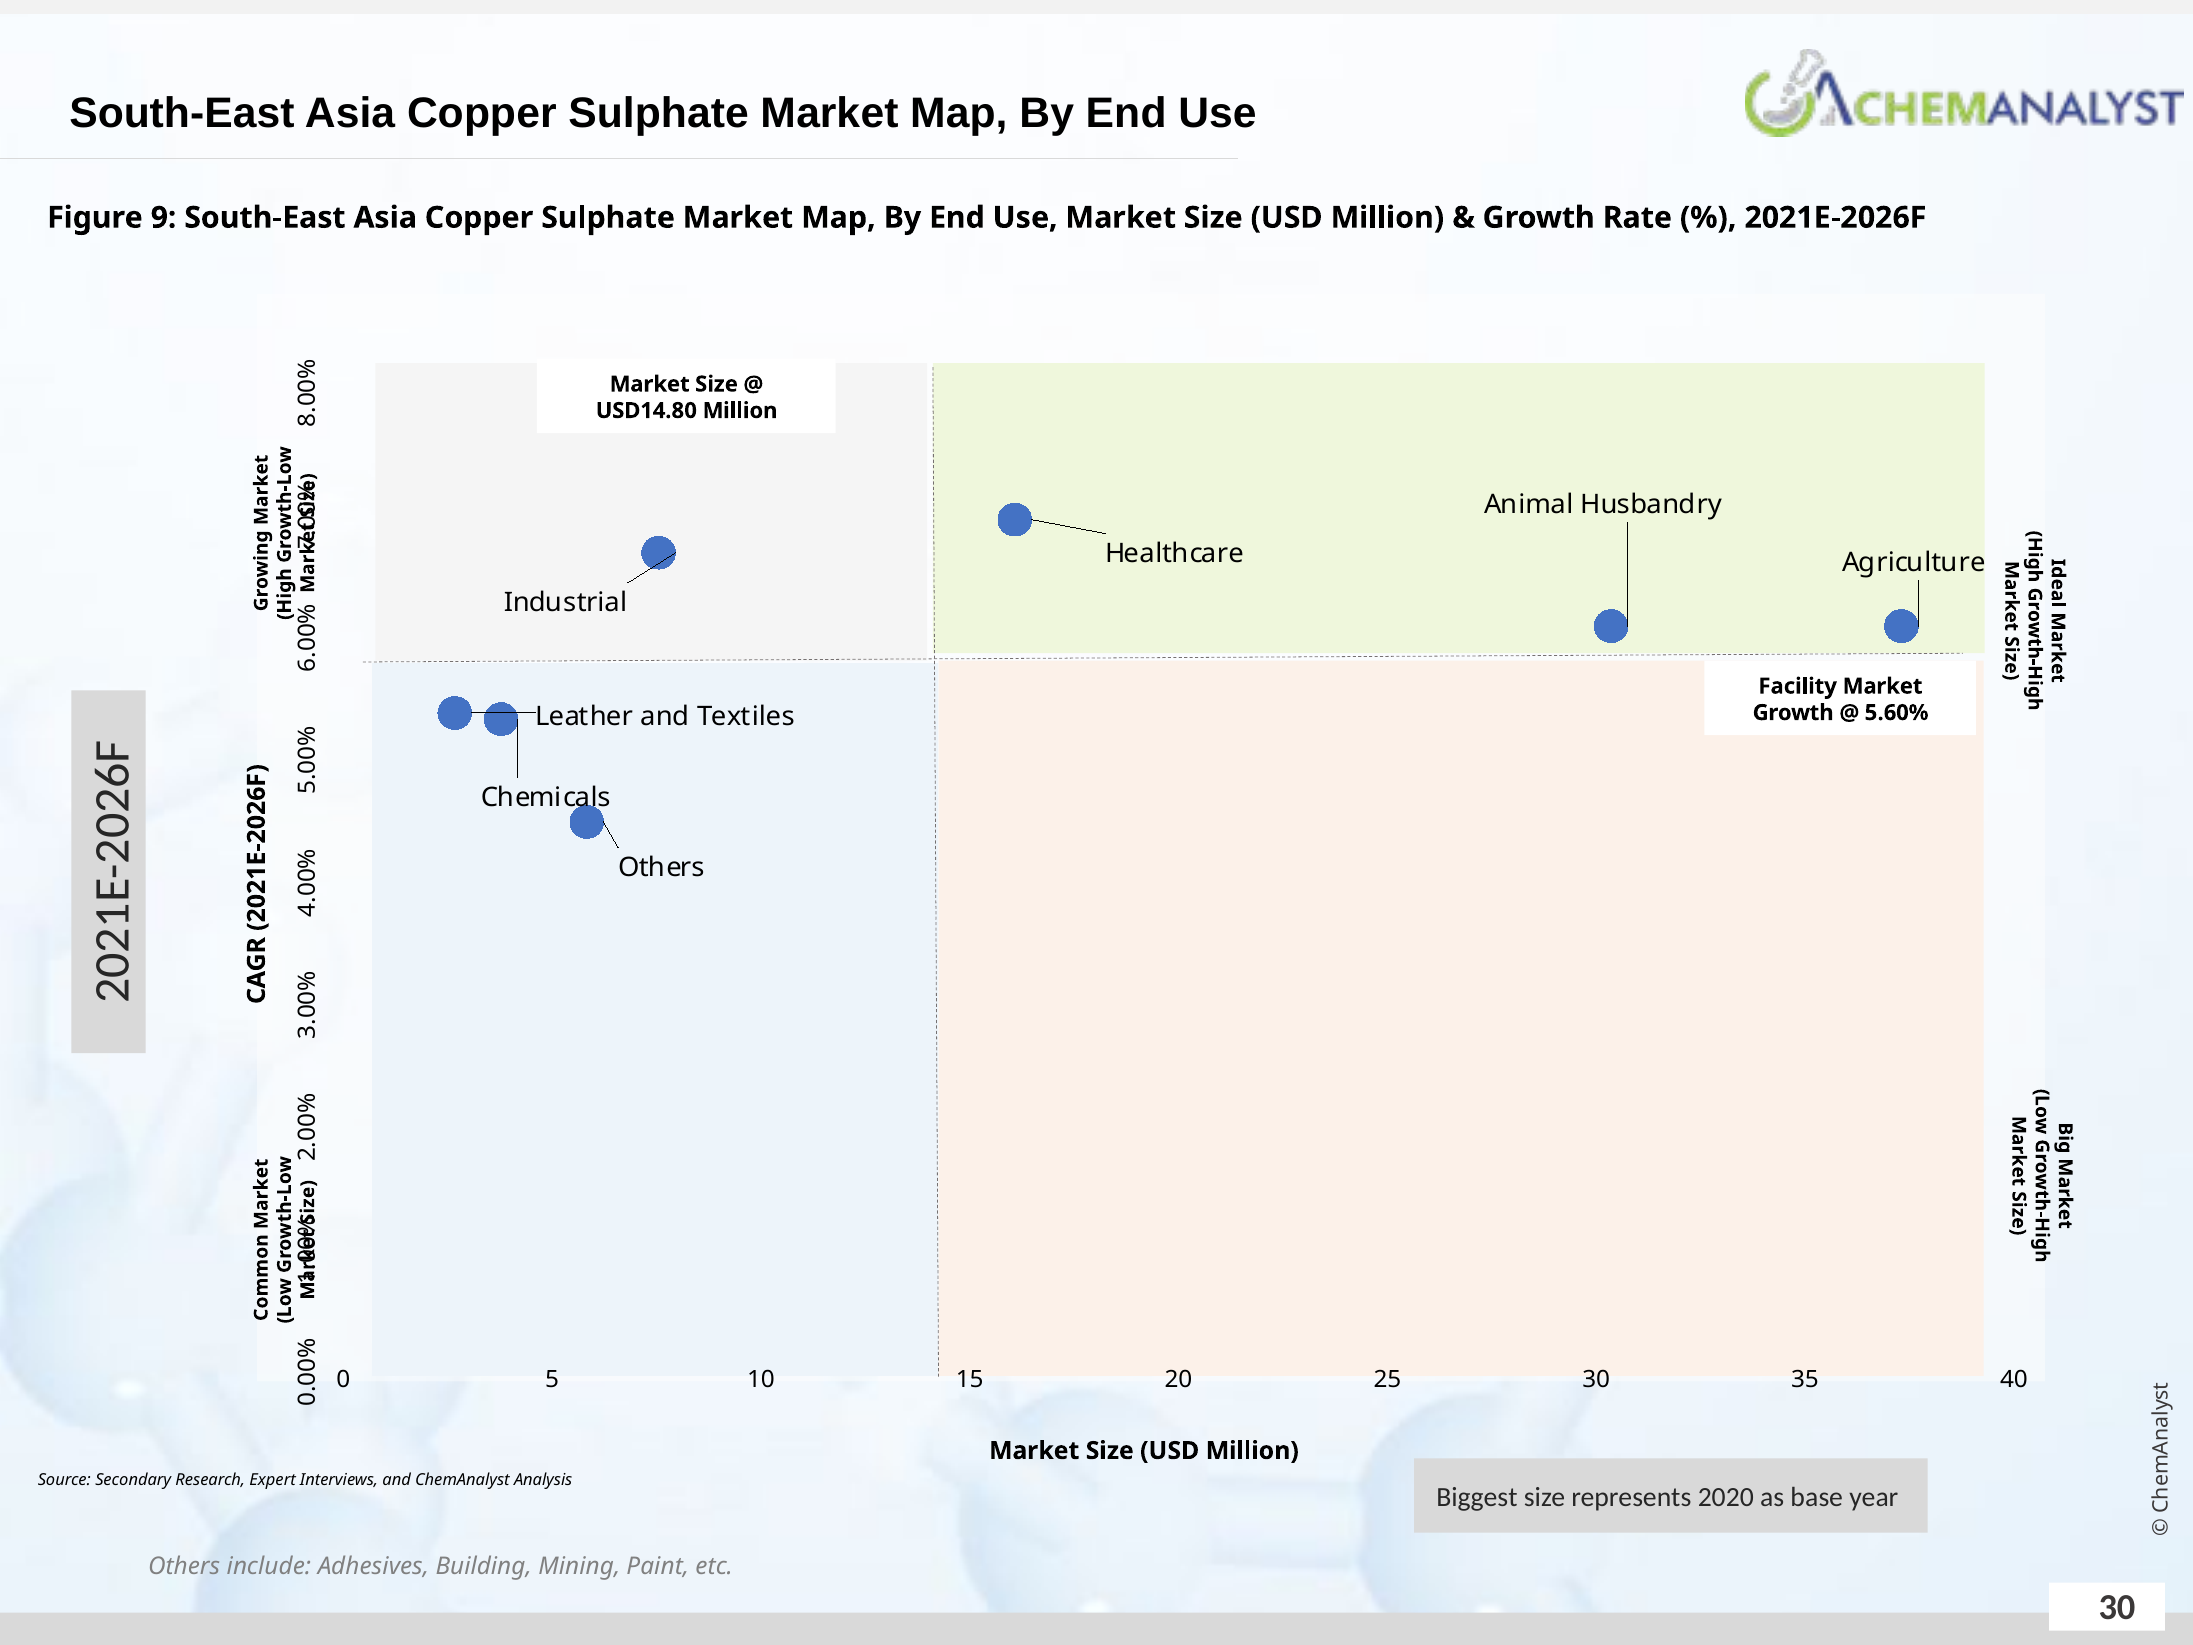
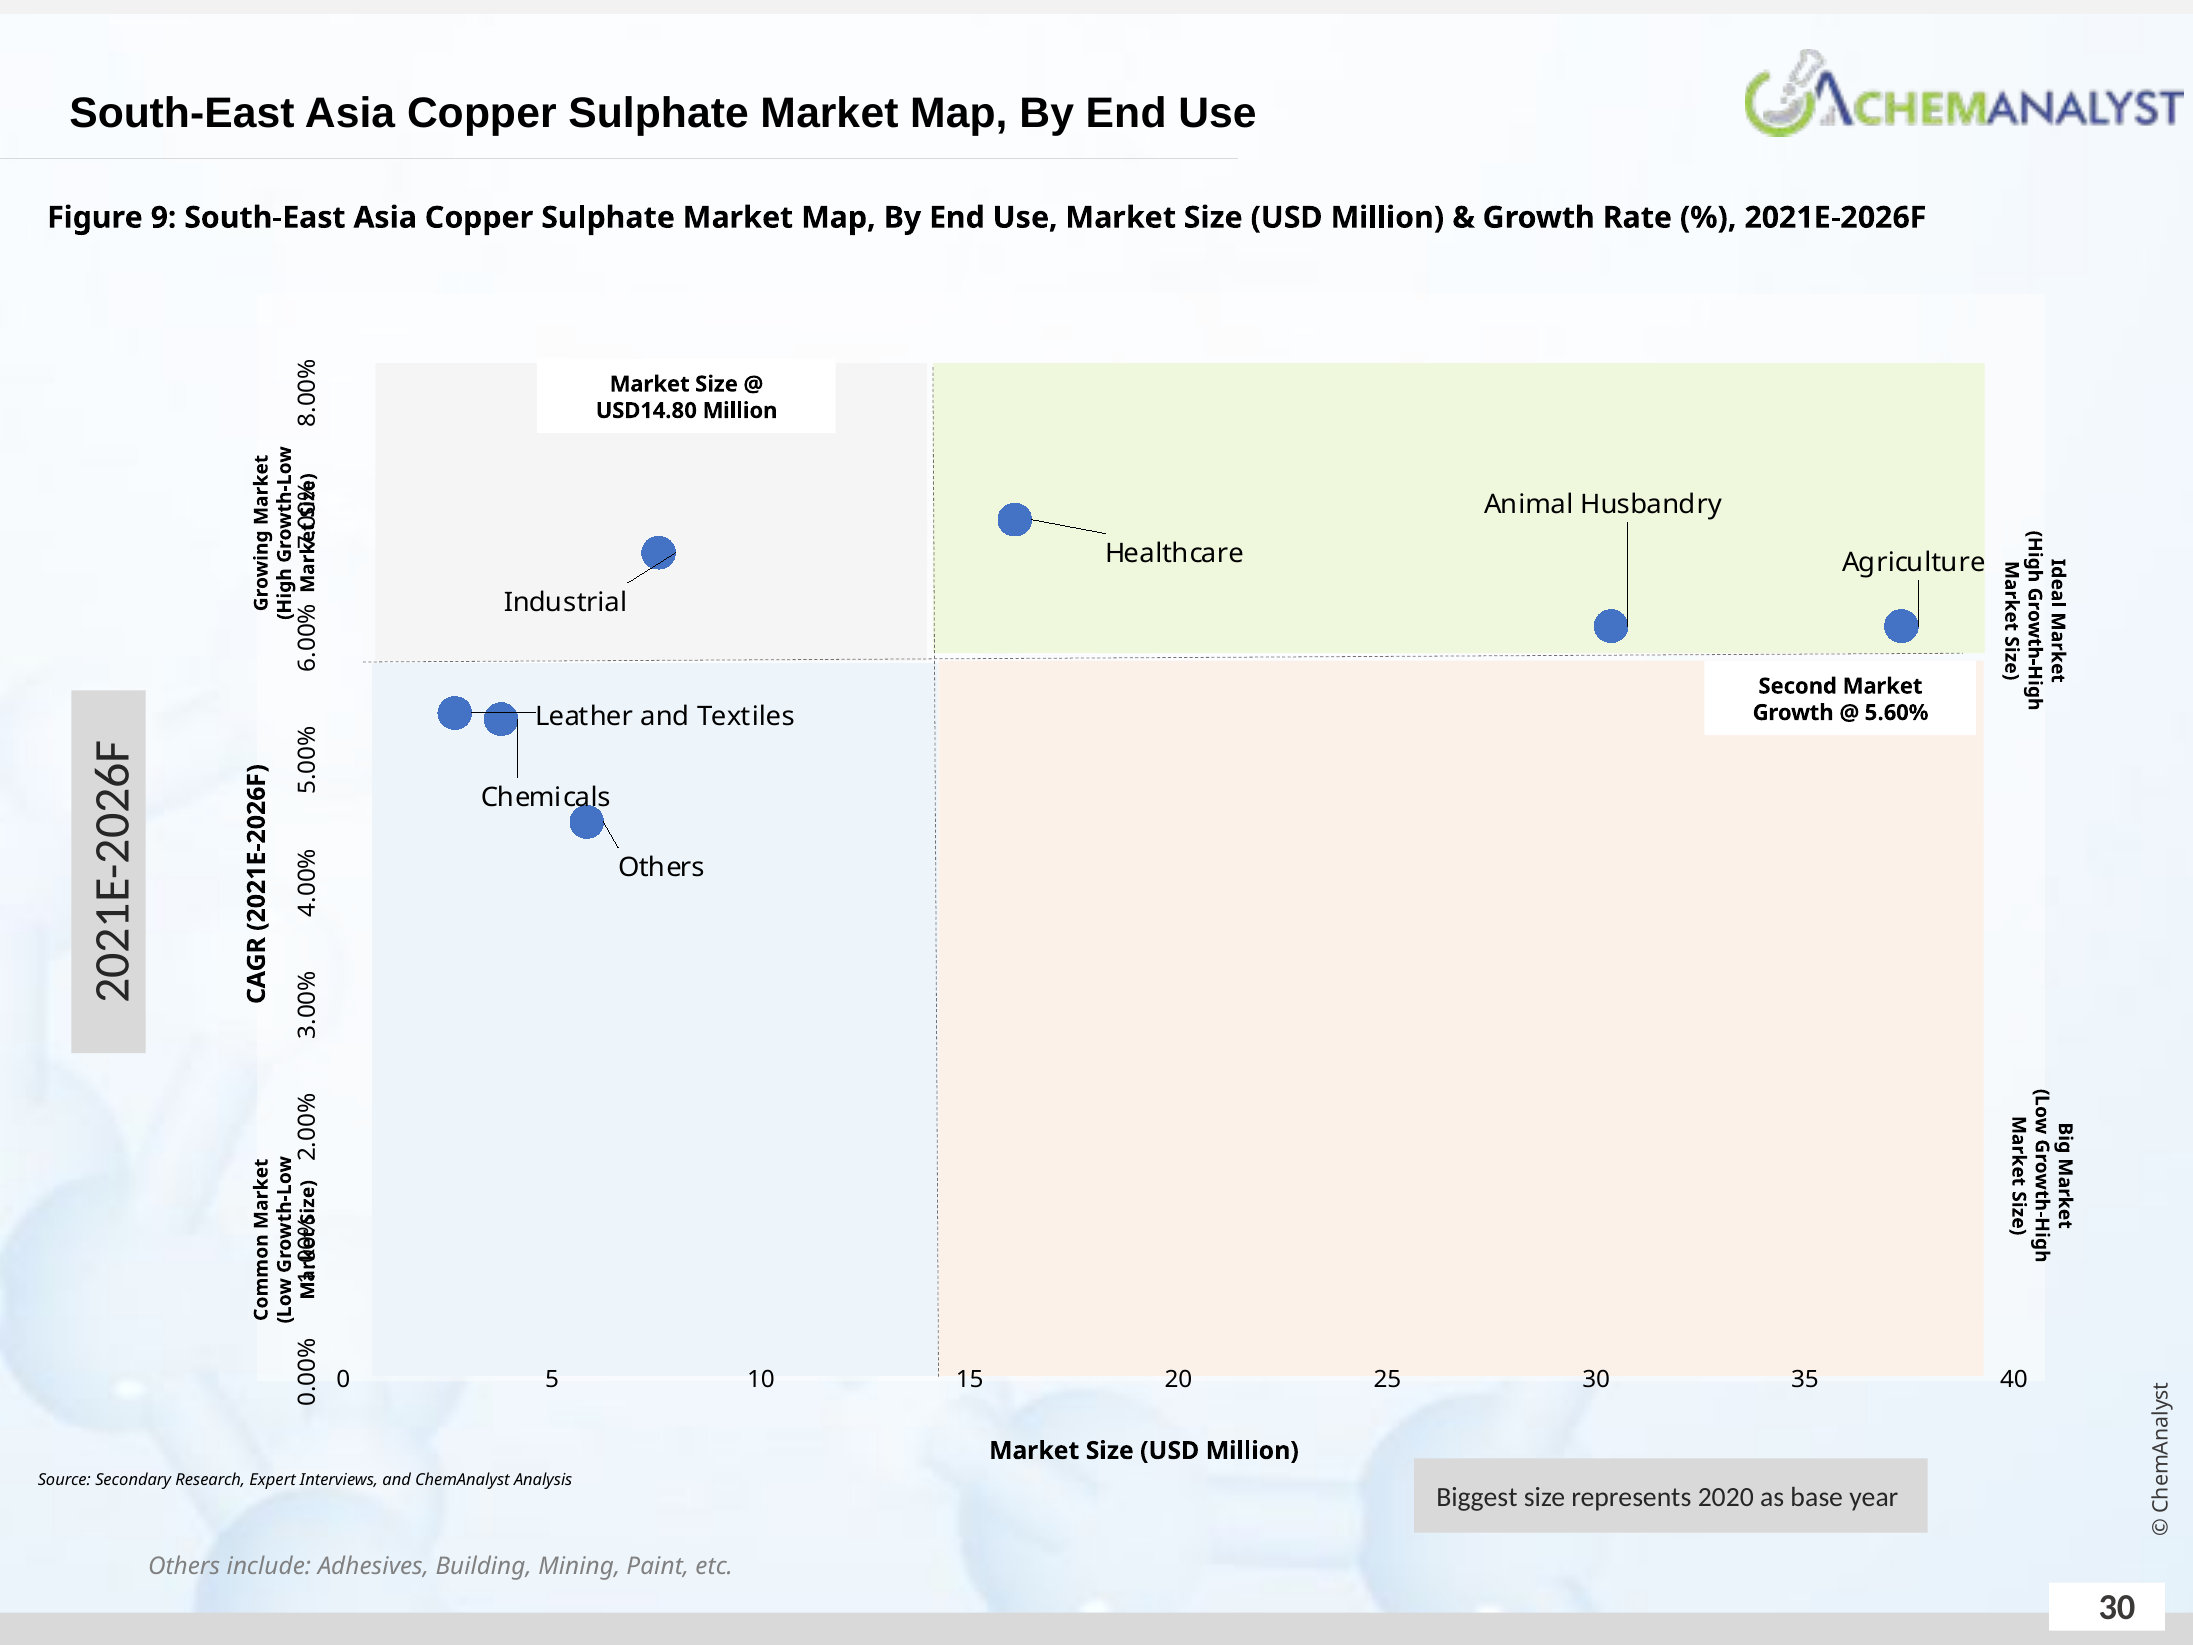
Facility: Facility -> Second (1798, 686)
